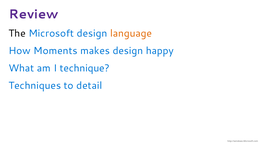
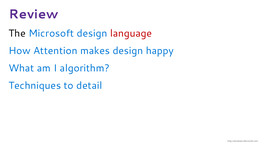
language colour: orange -> red (131, 33)
Moments: Moments -> Attention (55, 51)
technique: technique -> algorithm (85, 68)
